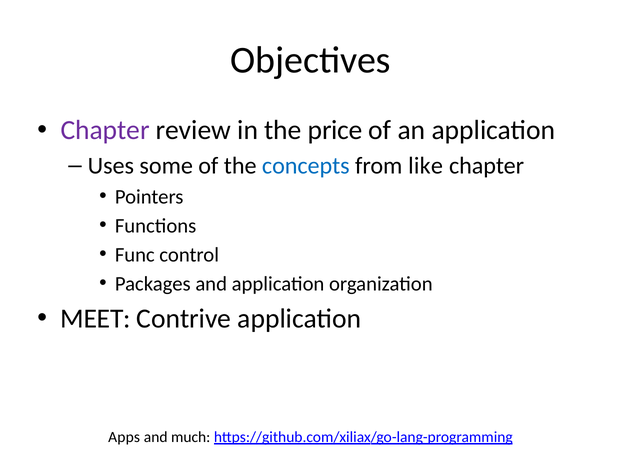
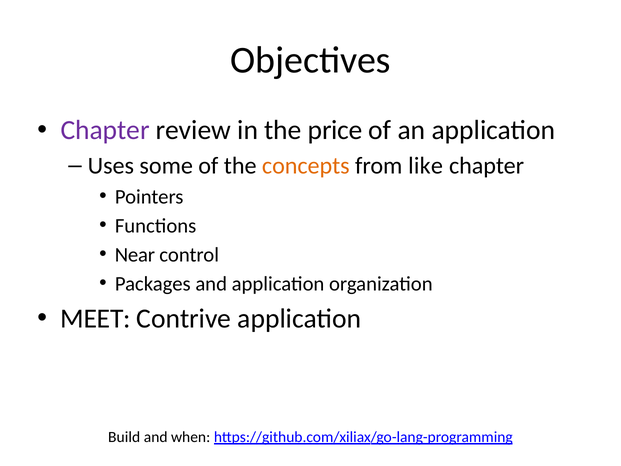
concepts colour: blue -> orange (306, 166)
Func: Func -> Near (135, 255)
Apps: Apps -> Build (124, 437)
much: much -> when (191, 437)
